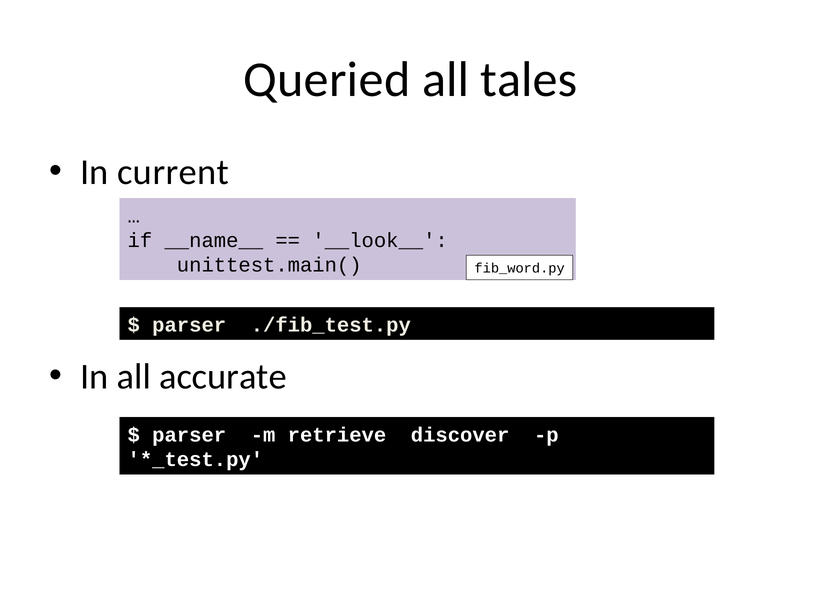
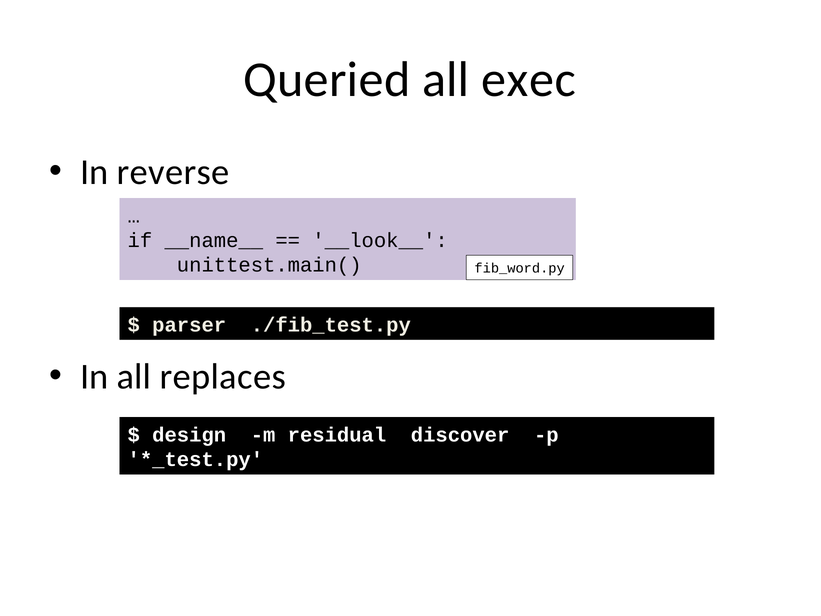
tales: tales -> exec (529, 79)
current: current -> reverse (173, 172)
accurate: accurate -> replaces (223, 377)
parser: parser -> design (189, 435)
retrieve: retrieve -> residual (337, 435)
